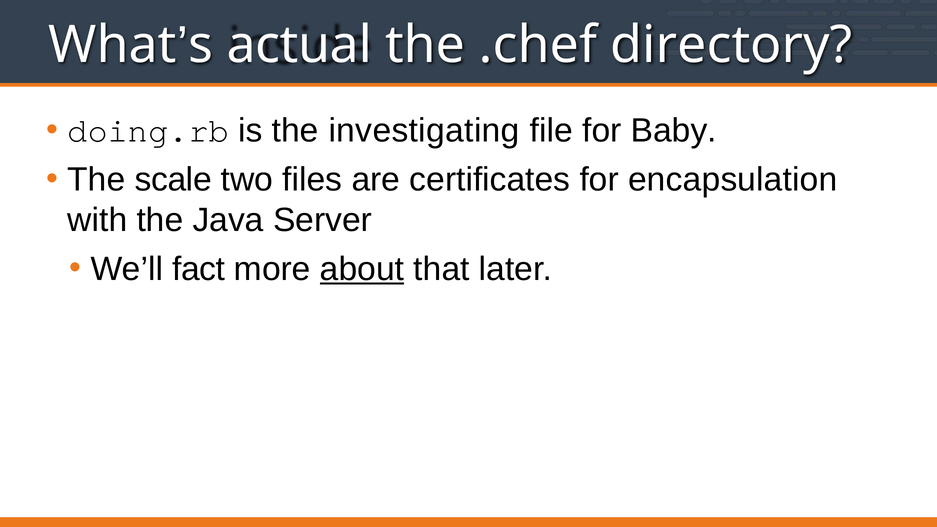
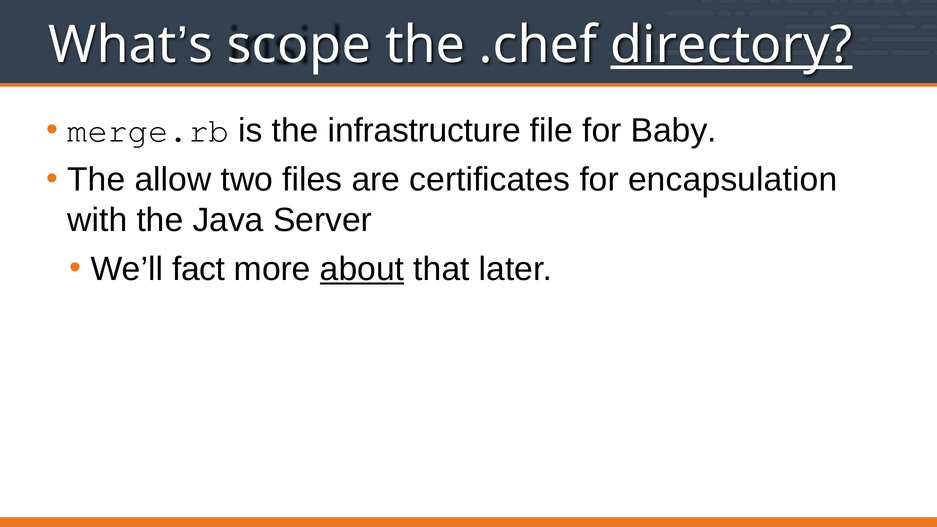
actual: actual -> scope (299, 45)
directory underline: none -> present (731, 45)
doing.rb: doing.rb -> merge.rb (148, 131)
investigating: investigating -> infrastructure (424, 131)
scale: scale -> allow (173, 180)
